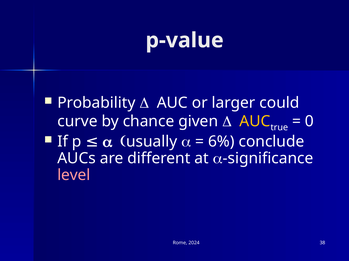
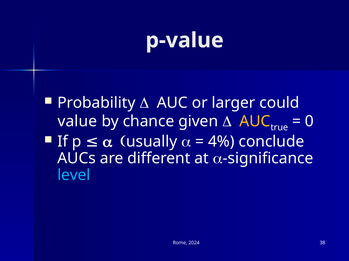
curve: curve -> value (77, 122)
6%: 6% -> 4% (221, 142)
level colour: pink -> light blue (74, 176)
